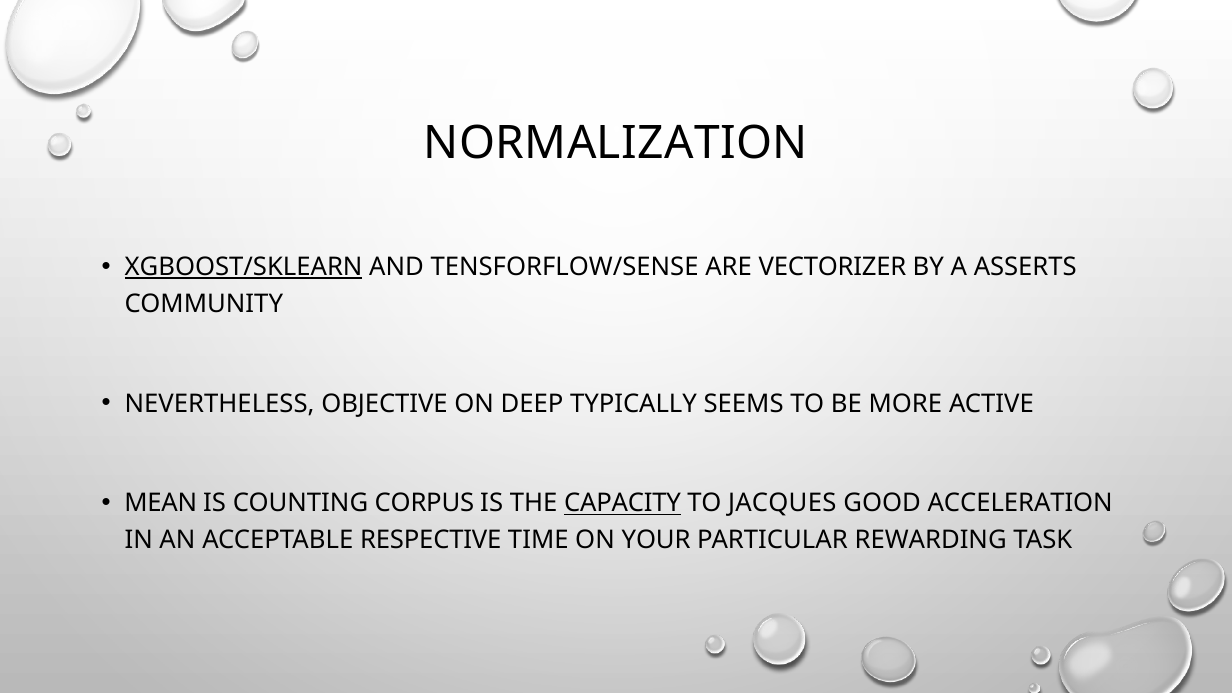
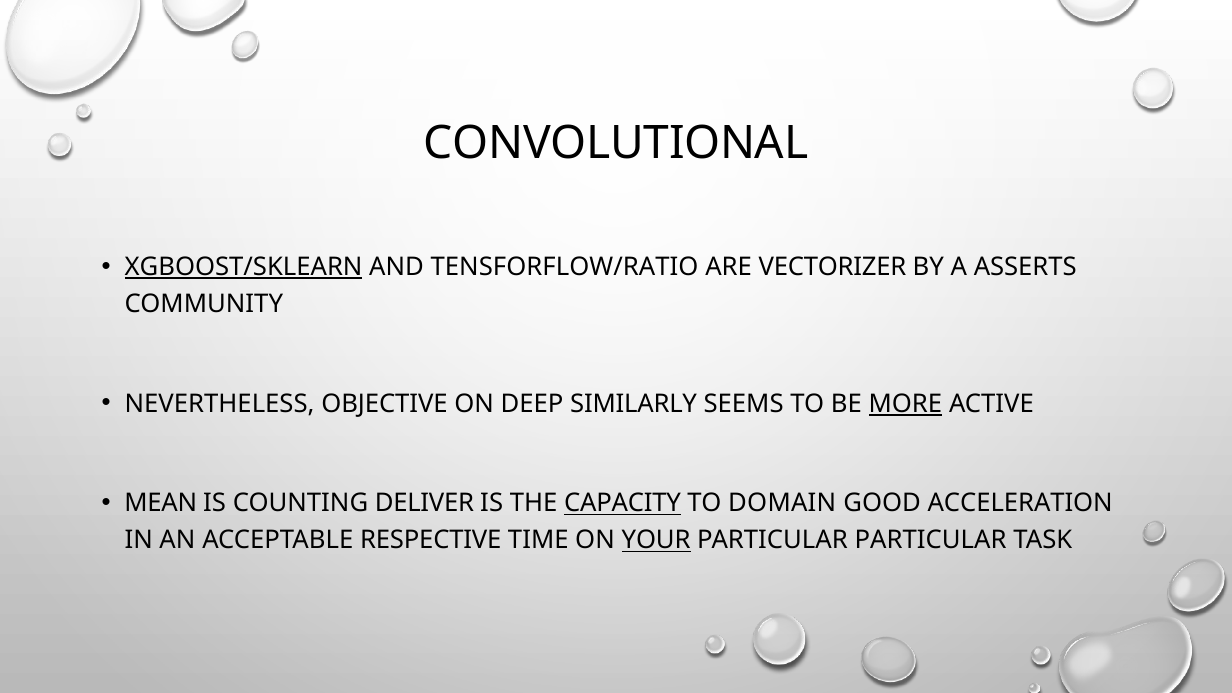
NORMALIZATION: NORMALIZATION -> CONVOLUTIONAL (616, 143)
TENSFORFLOW/SENSE: TENSFORFLOW/SENSE -> TENSFORFLOW/RATIO (565, 267)
TYPICALLY: TYPICALLY -> SIMILARLY (634, 404)
MORE underline: none -> present (905, 404)
CORPUS: CORPUS -> DELIVER (424, 503)
JACQUES: JACQUES -> DOMAIN (782, 503)
YOUR underline: none -> present (656, 540)
PARTICULAR REWARDING: REWARDING -> PARTICULAR (931, 540)
